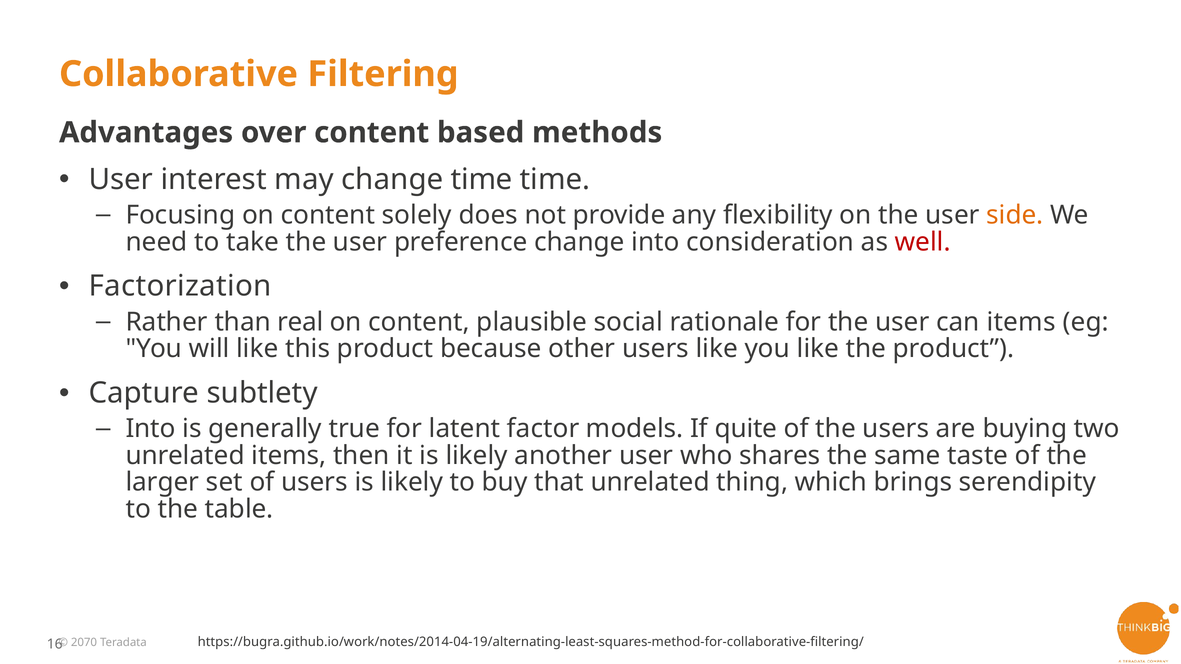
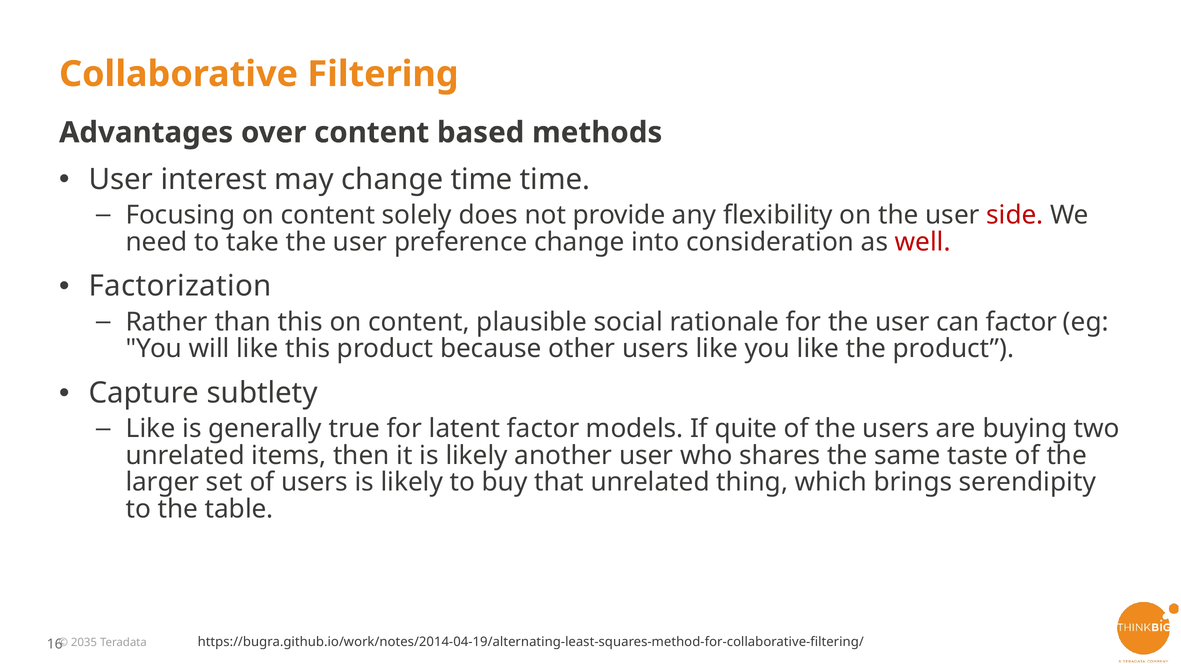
side colour: orange -> red (1015, 215)
than real: real -> this (300, 322)
can items: items -> factor (1021, 322)
Into: Into -> Like (151, 429)
2070: 2070 -> 2035 (84, 643)
